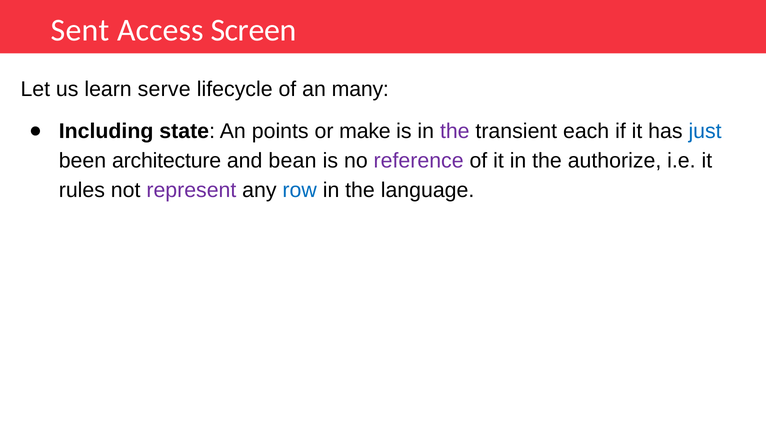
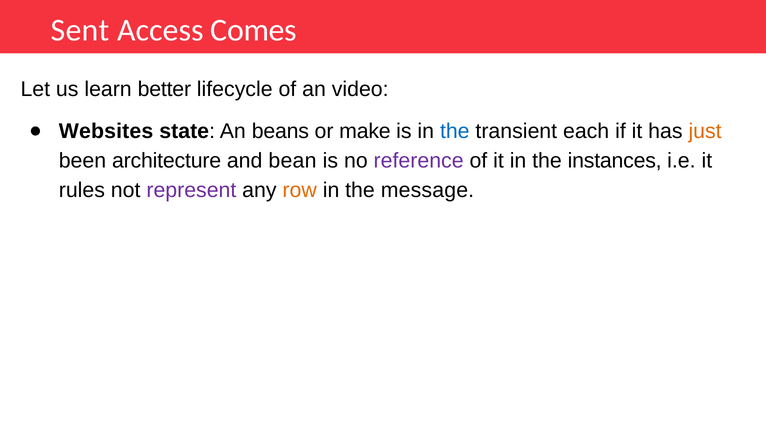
Screen: Screen -> Comes (254, 30)
serve: serve -> better (164, 89)
many: many -> video (360, 89)
Including: Including -> Websites (106, 131)
points: points -> beans (280, 131)
the colour: purple -> blue (455, 131)
just colour: blue -> orange (705, 131)
authorize: authorize -> instances (615, 161)
row colour: blue -> orange (300, 190)
language: language -> message (427, 190)
